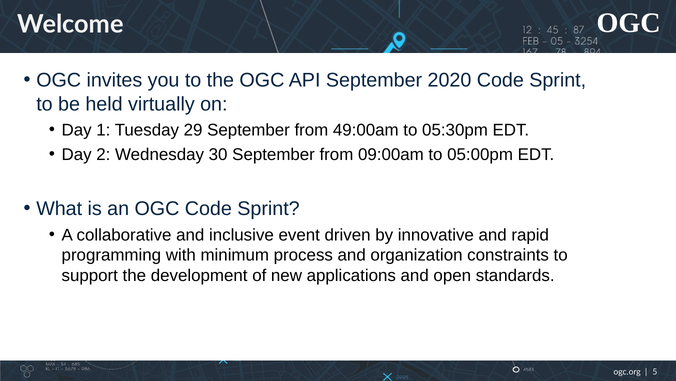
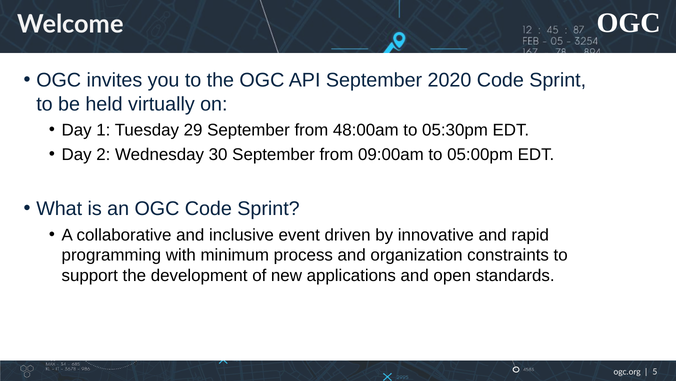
49:00am: 49:00am -> 48:00am (366, 130)
